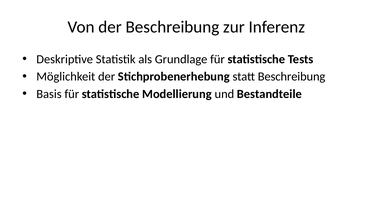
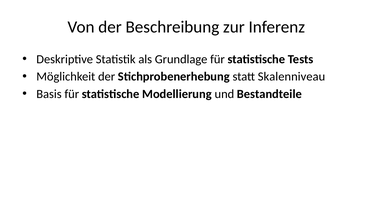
statt Beschreibung: Beschreibung -> Skalenniveau (291, 77)
